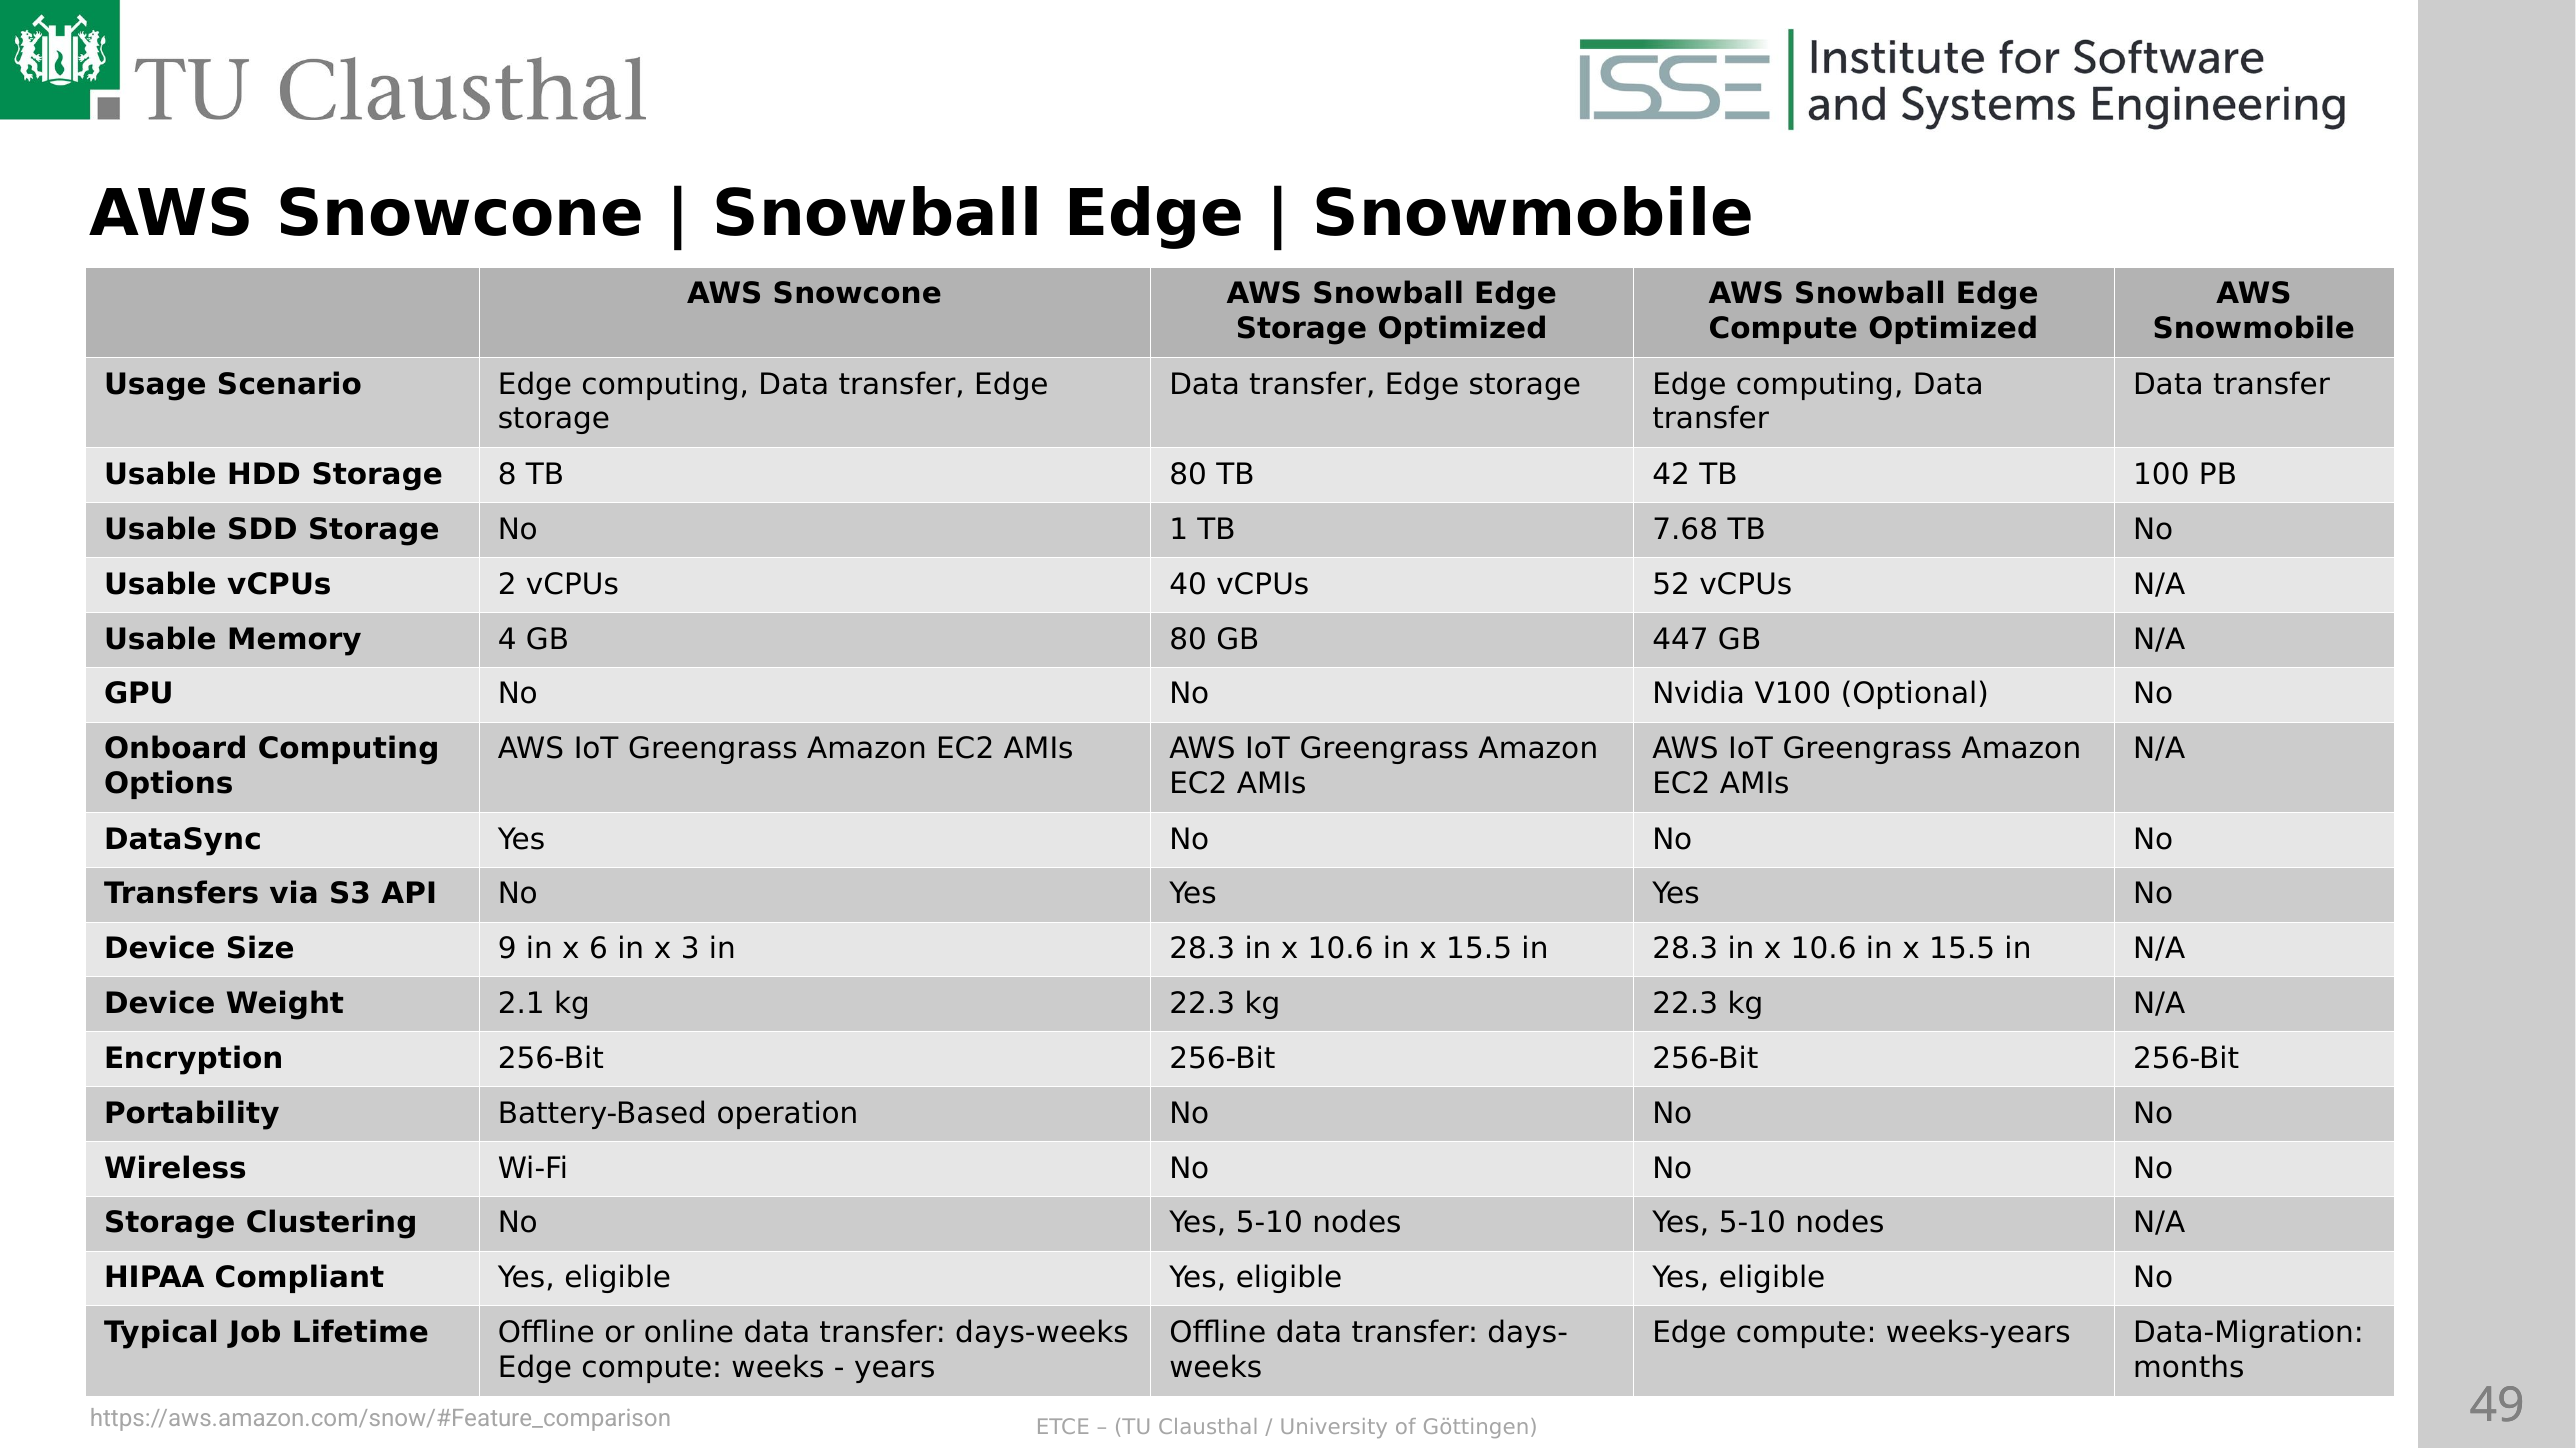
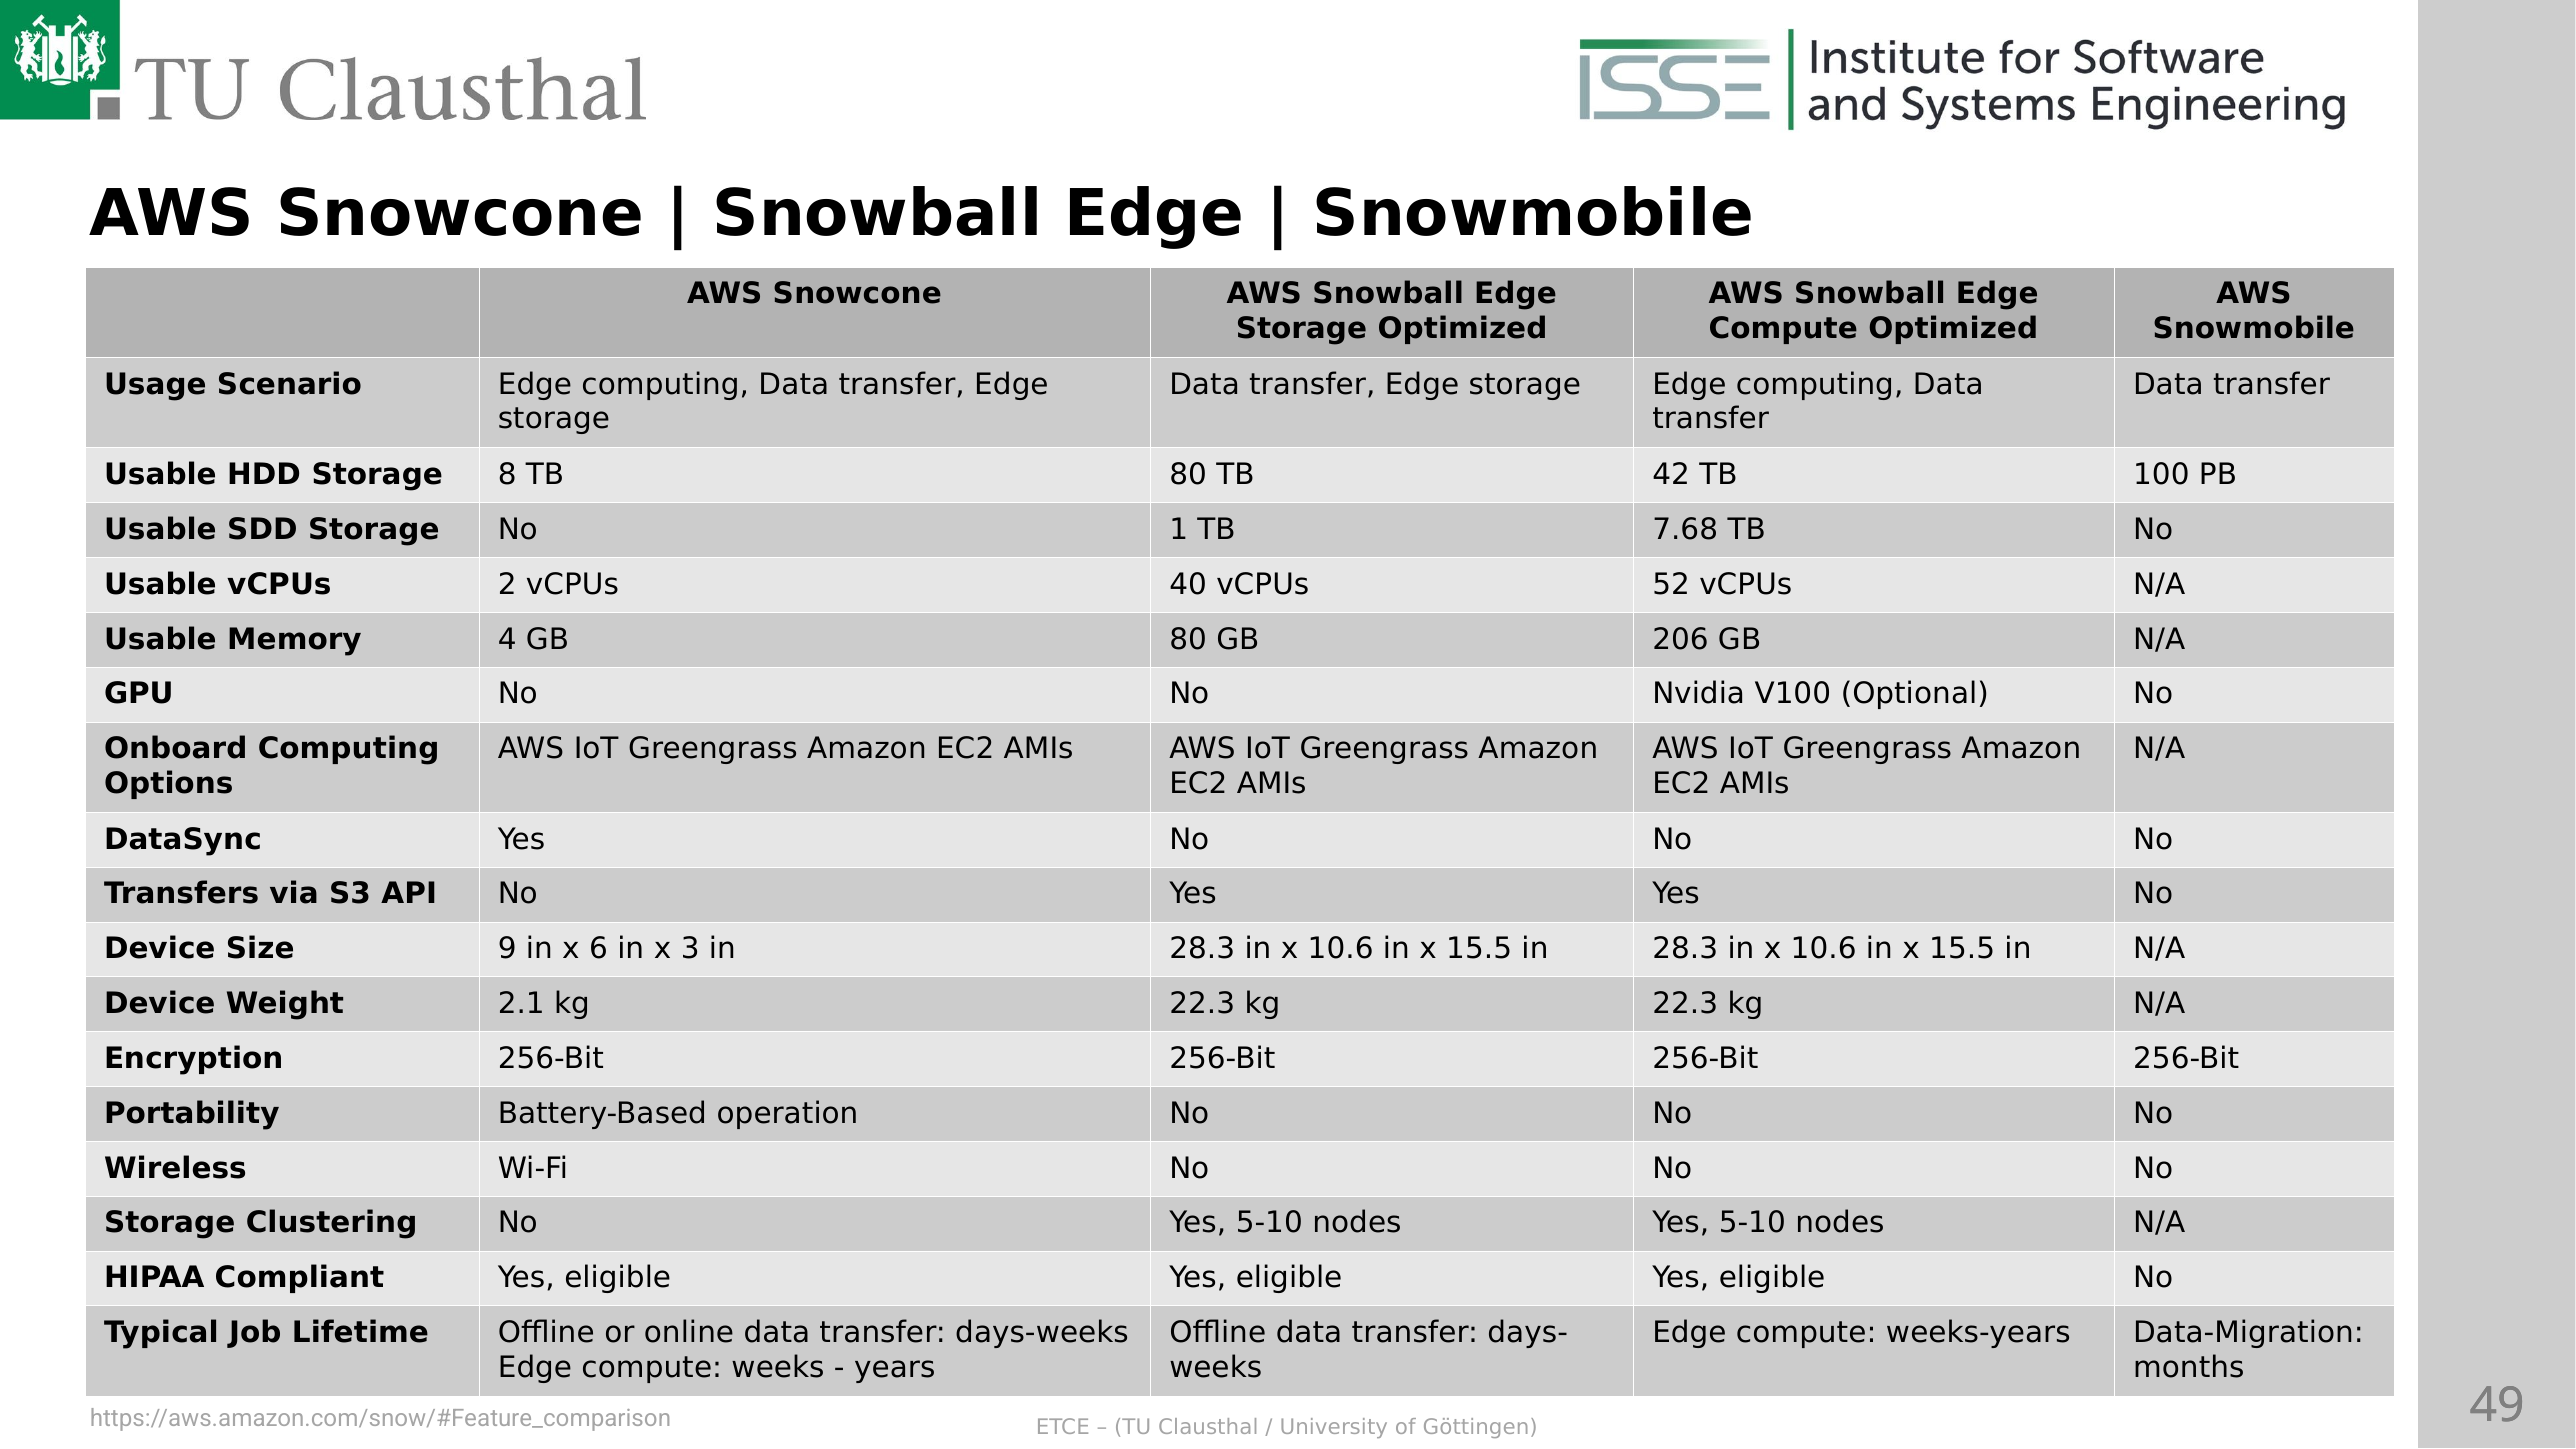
447: 447 -> 206 (1680, 639)
